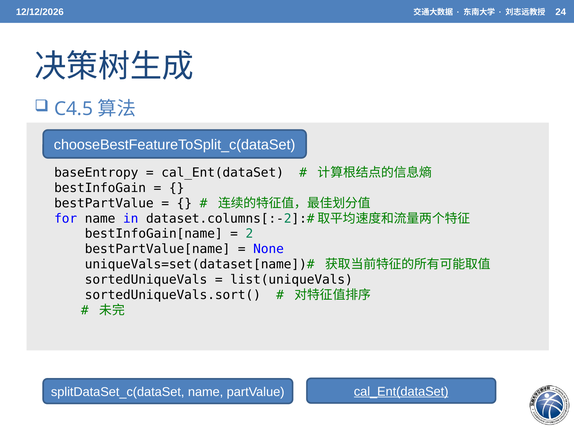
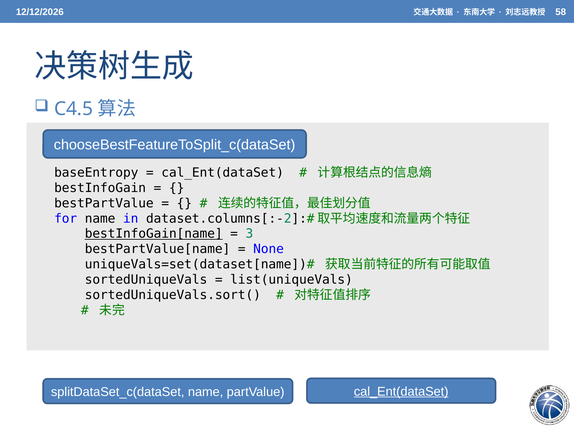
24: 24 -> 58 (561, 12)
bestInfoGain[name underline: none -> present (154, 234)
2: 2 -> 3 (249, 234)
